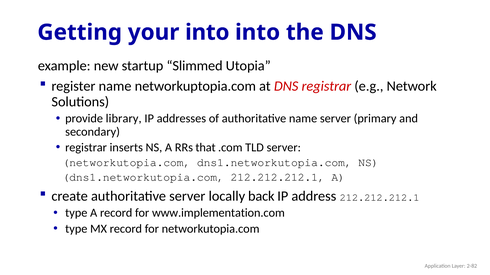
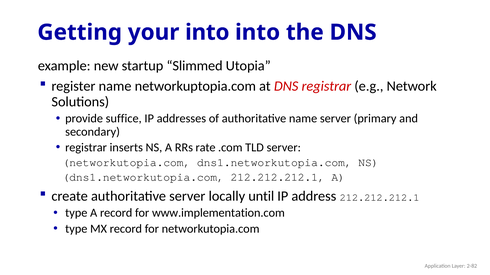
library: library -> suffice (124, 119)
that: that -> rate (206, 148)
back: back -> until (261, 197)
